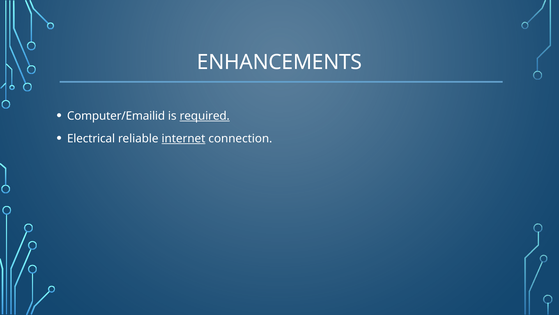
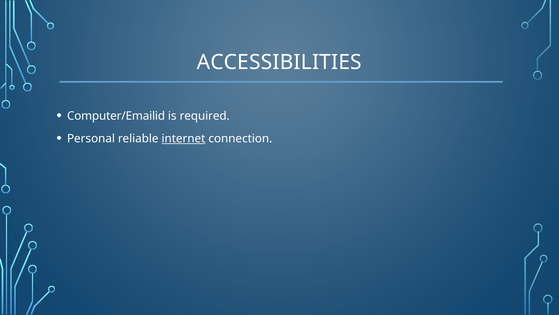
ENHANCEMENTS: ENHANCEMENTS -> ACCESSIBILITIES (279, 62)
required underline: present -> none (205, 116)
Electrical: Electrical -> Personal (91, 138)
